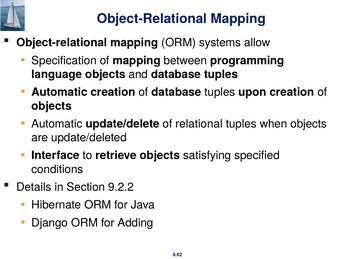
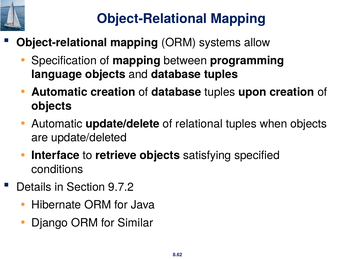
9.2.2: 9.2.2 -> 9.7.2 (121, 187)
Adding: Adding -> Similar (135, 223)
